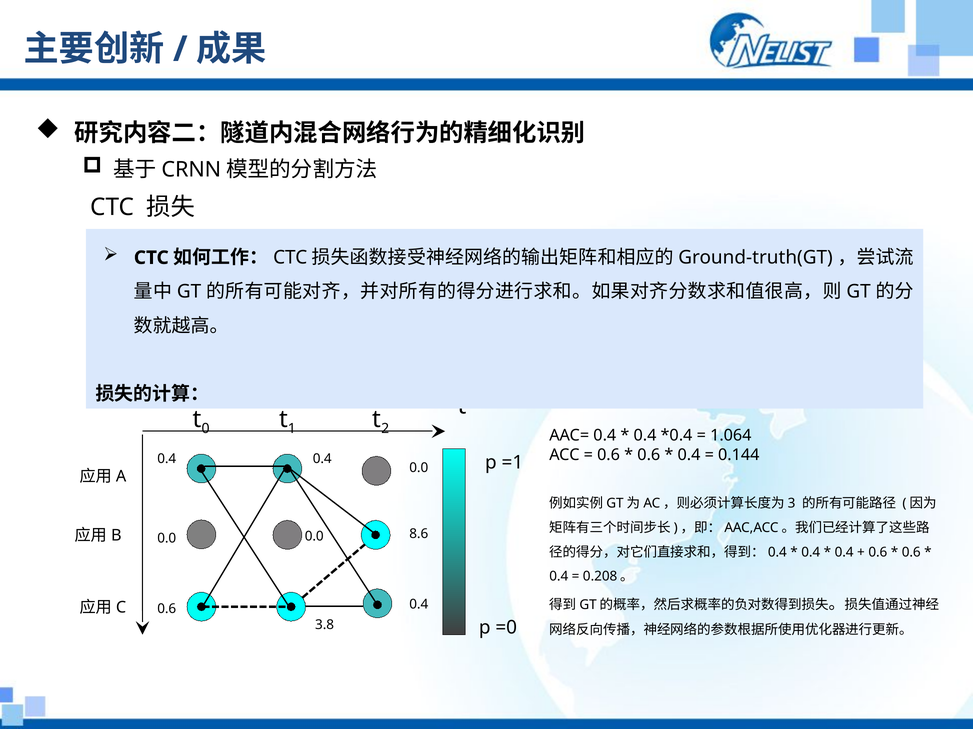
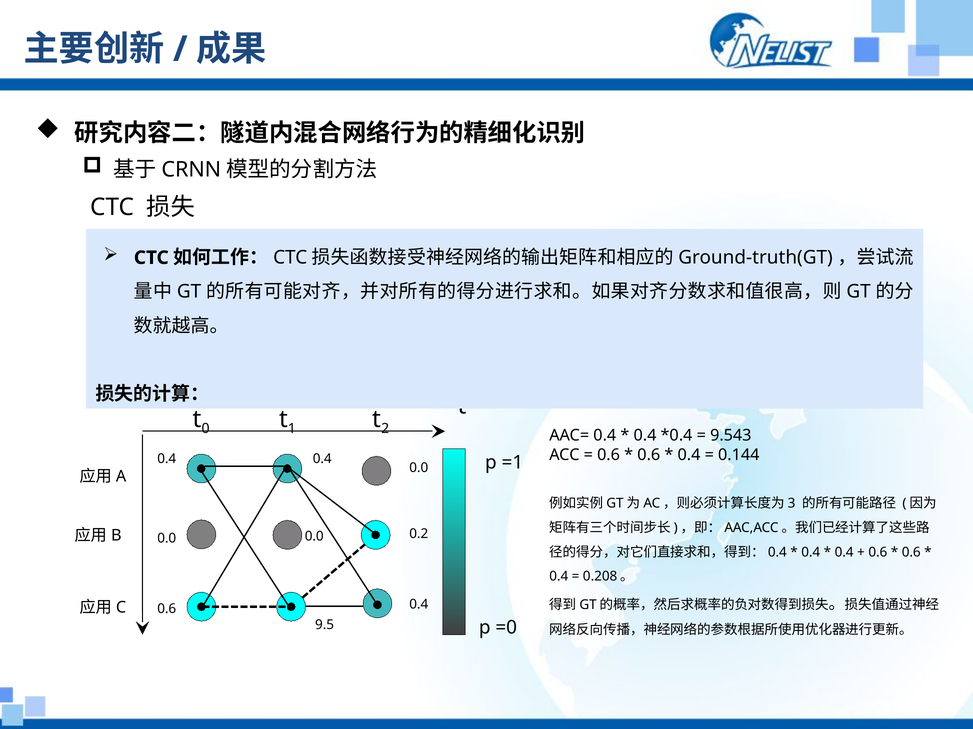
1.064: 1.064 -> 9.543 (731, 436)
8.6: 8.6 -> 0.2 (419, 534)
3.8: 3.8 -> 9.5 (325, 625)
